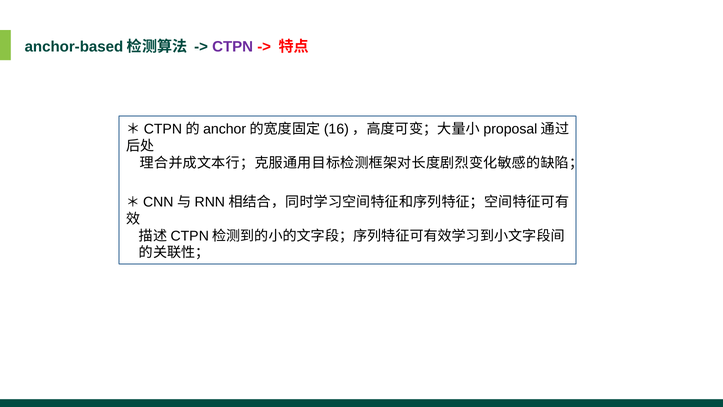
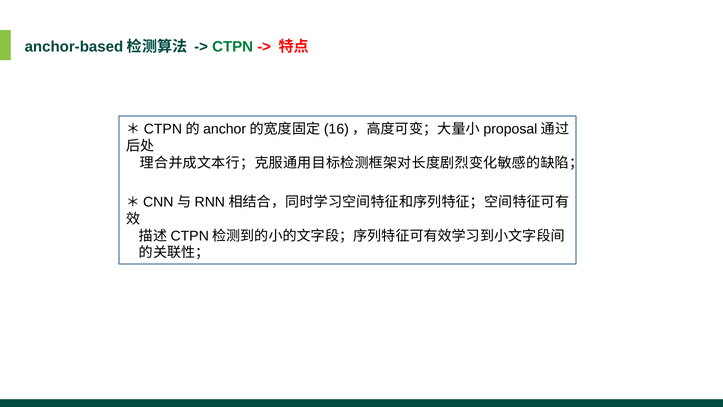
CTPN colour: purple -> green (233, 47)
